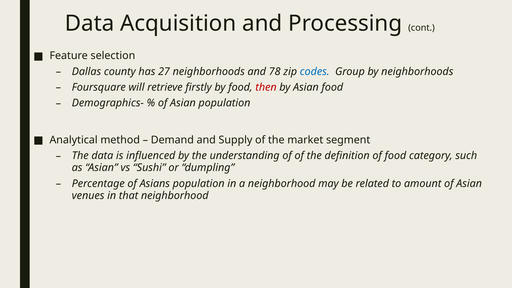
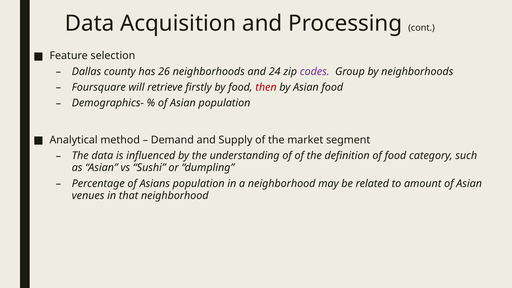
27: 27 -> 26 (164, 72)
78: 78 -> 24 (275, 72)
codes colour: blue -> purple (315, 72)
